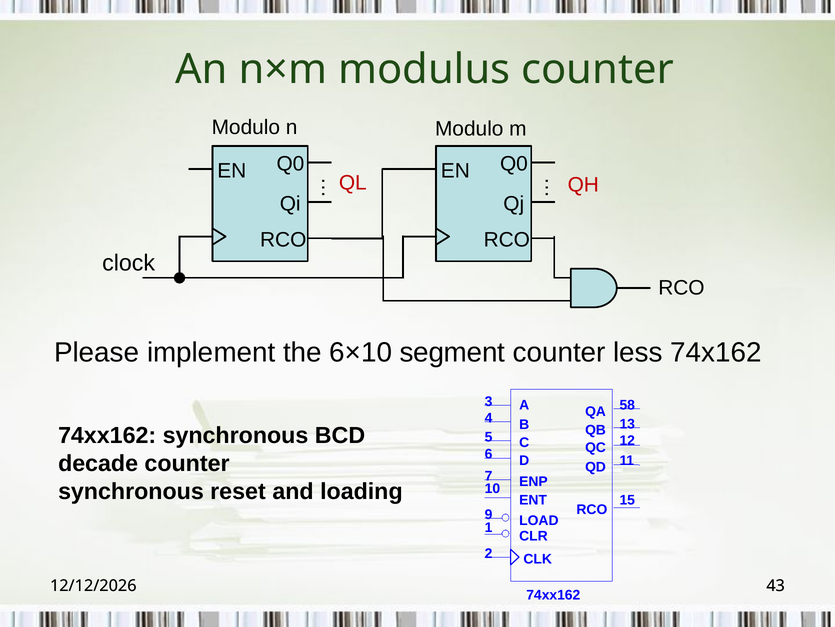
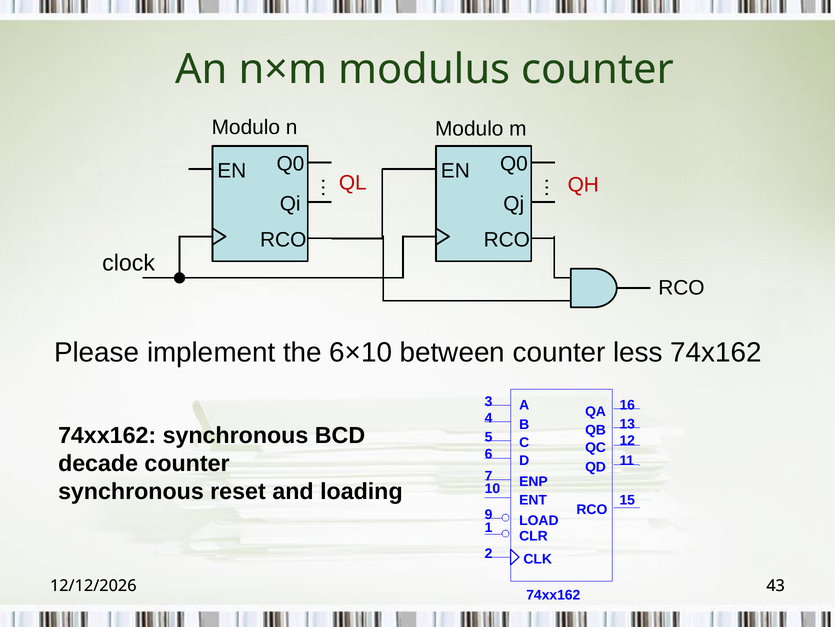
segment: segment -> between (452, 352)
58: 58 -> 16 (627, 405)
